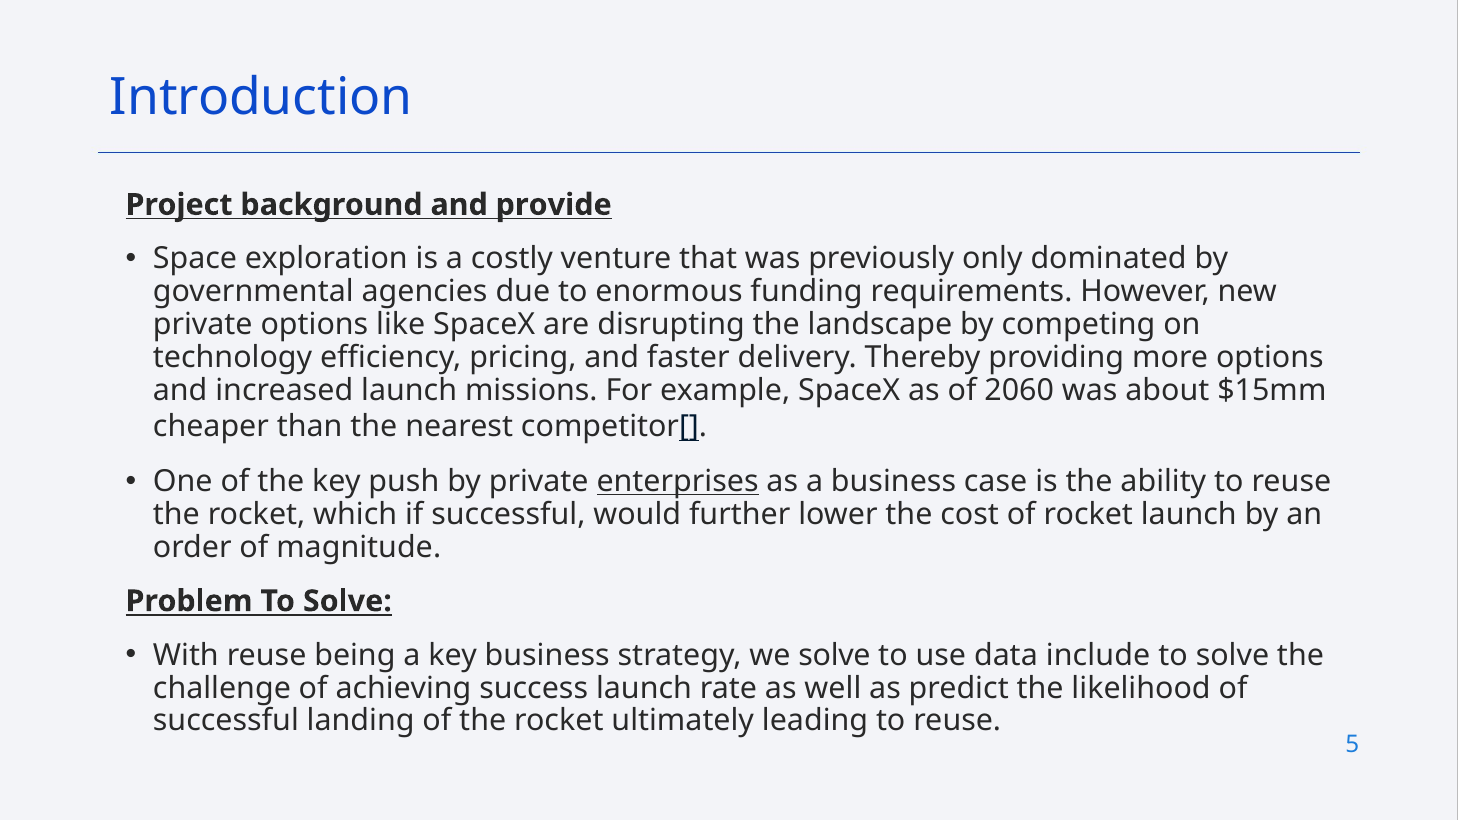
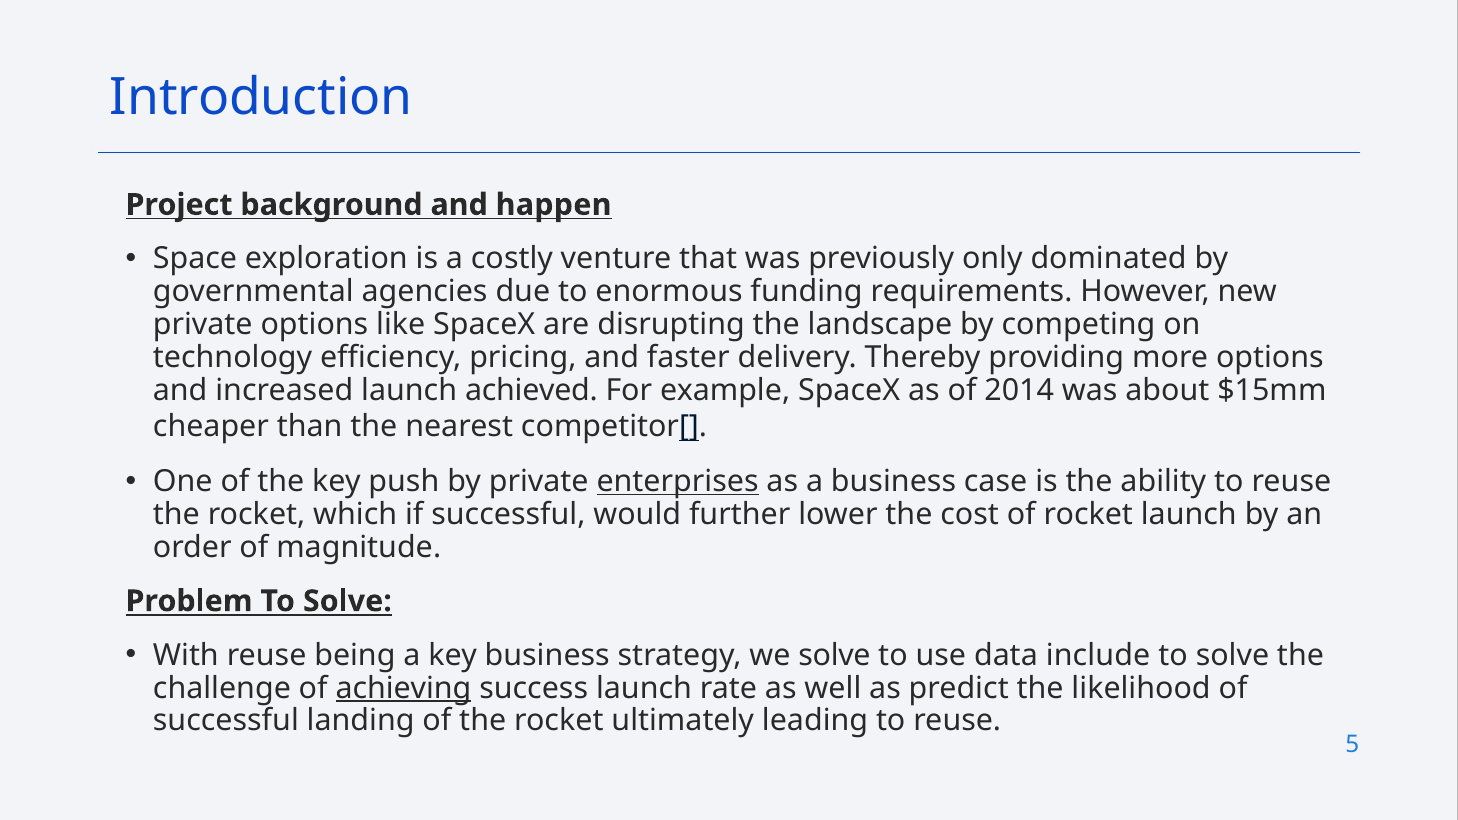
provide: provide -> happen (554, 205)
missions: missions -> achieved (531, 390)
2060: 2060 -> 2014 (1019, 390)
achieving underline: none -> present (403, 688)
